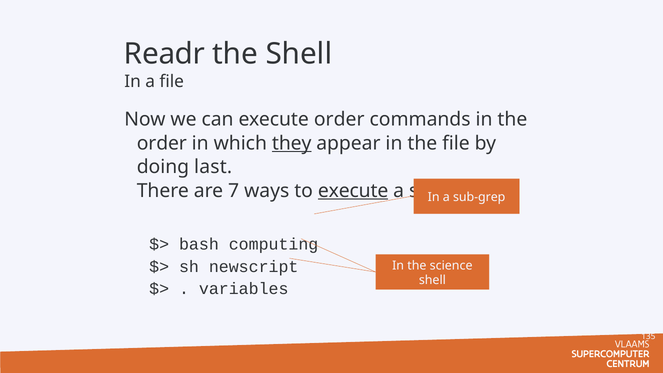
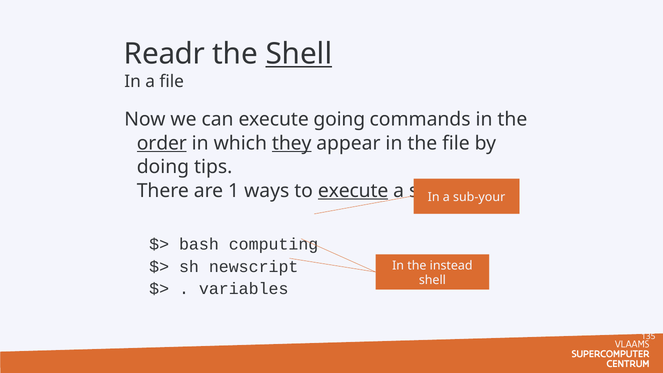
Shell underline: none -> present (299, 54)
execute order: order -> going (339, 120)
order underline: none -> present (162, 143)
last: last -> tips (213, 167)
7: 7 -> 1 (234, 191)
sub-grep: sub-grep -> sub-your (479, 197)
science: science -> instead (451, 265)
